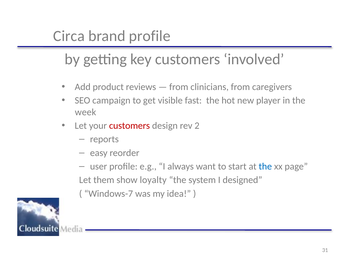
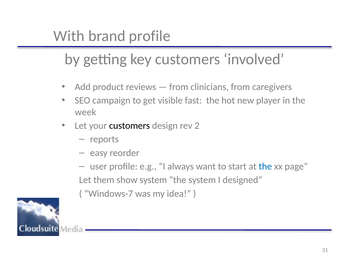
Circa: Circa -> With (69, 36)
customers colour: red -> black (130, 126)
show loyalty: loyalty -> system (153, 180)
